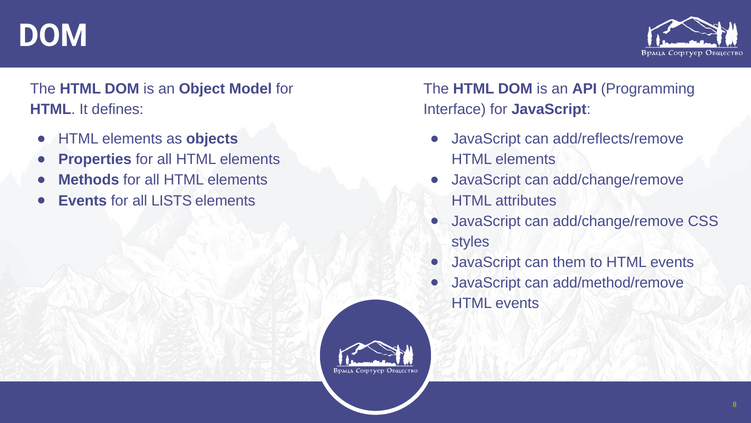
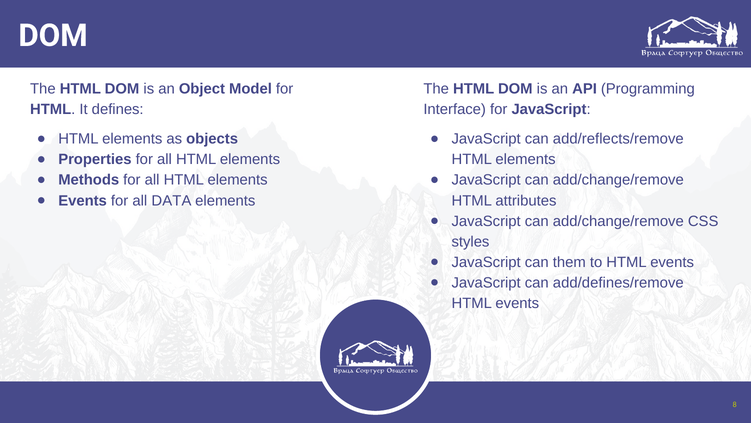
LISTS: LISTS -> DATA (171, 200)
add/method/remove: add/method/remove -> add/defines/remove (618, 282)
